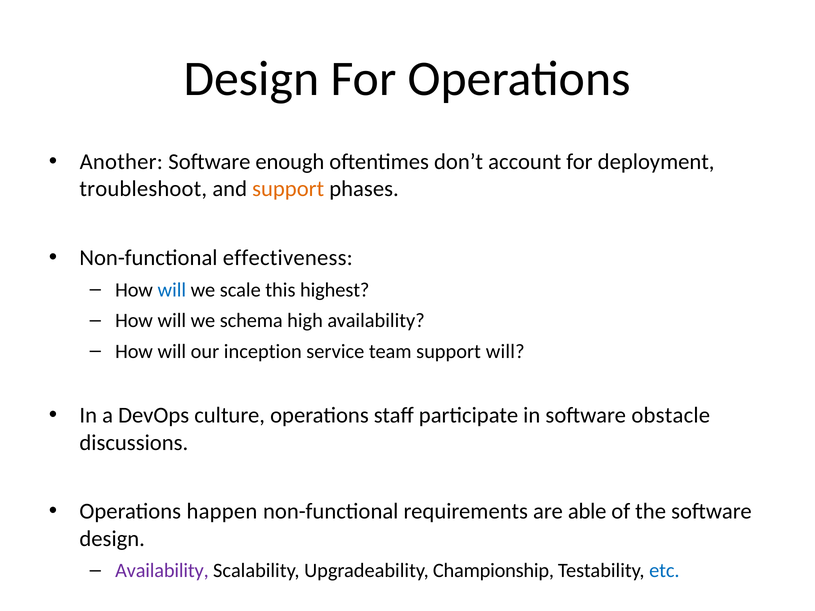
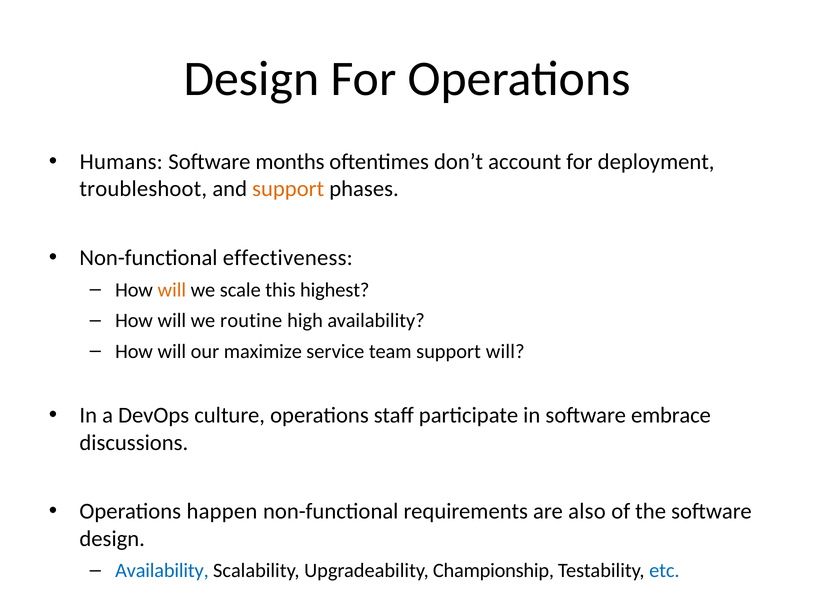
Another: Another -> Humans (121, 162)
enough: enough -> months (290, 162)
will colour: blue -> orange (172, 290)
schema: schema -> routine (251, 321)
inception: inception -> maximize (263, 352)
obstacle: obstacle -> embrace (671, 416)
able: able -> also (587, 512)
Availability colour: purple -> blue (162, 571)
